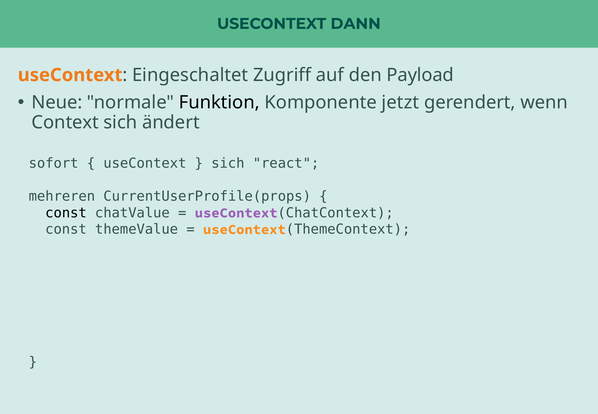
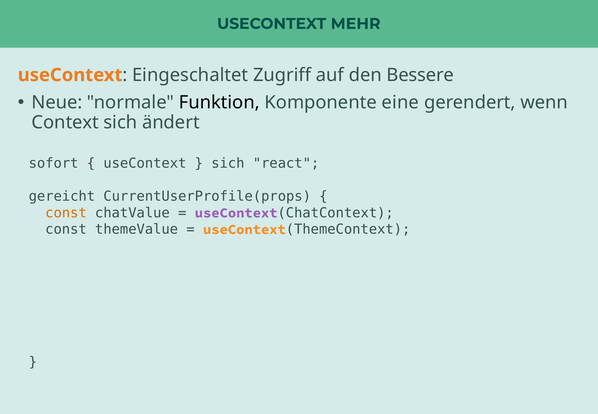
DANN: DANN -> MEHR (356, 24)
Payload: Payload -> Bessere (420, 75)
jetzt: jetzt -> eine (400, 103)
mehreren: mehreren -> gereicht (62, 196)
const colour: black -> orange (66, 213)
